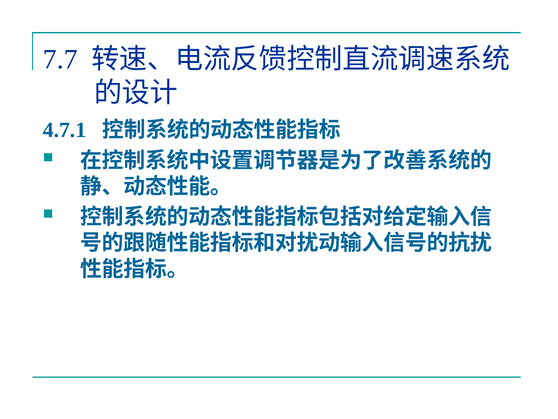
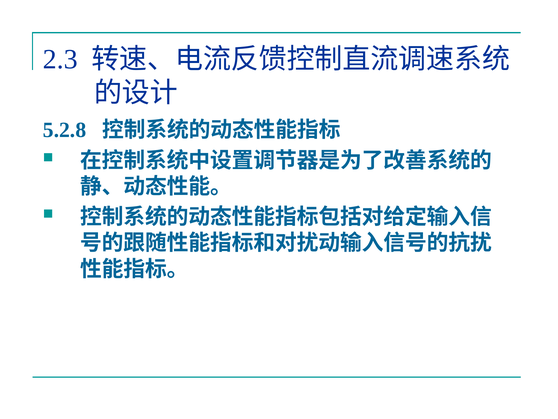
7.7: 7.7 -> 2.3 (60, 59)
4.7.1: 4.7.1 -> 5.2.8 (65, 130)
